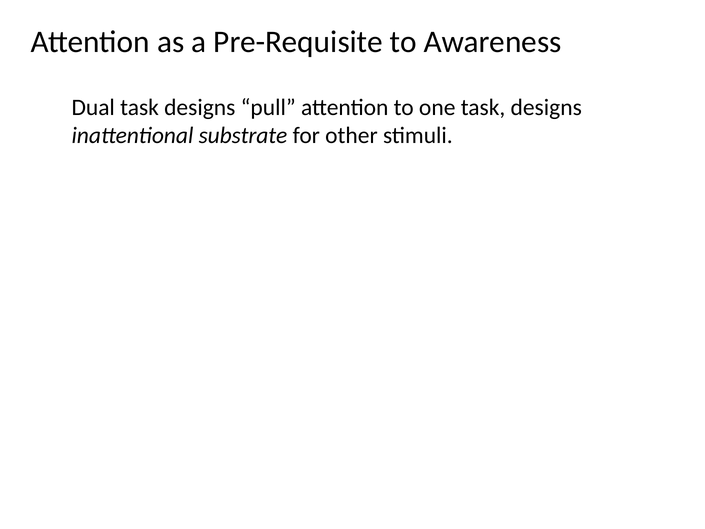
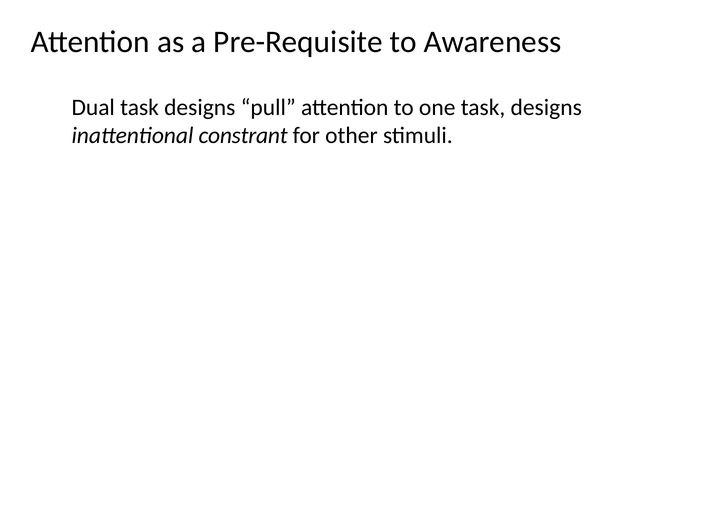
substrate: substrate -> constrant (243, 136)
